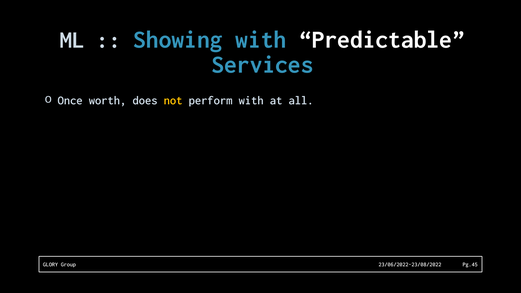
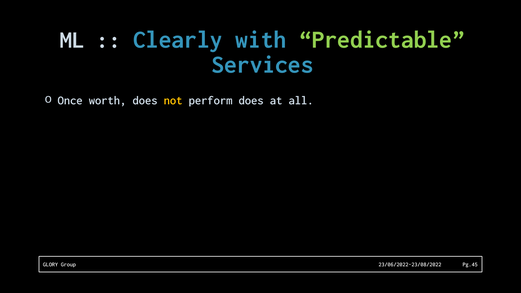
Showing: Showing -> Clearly (178, 40)
Predictable colour: white -> light green (382, 40)
perform with: with -> does (251, 101)
